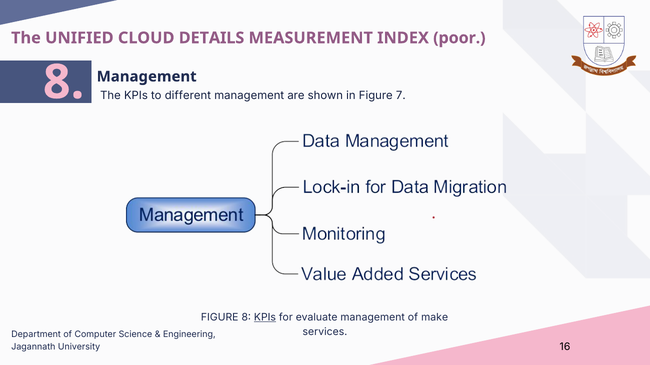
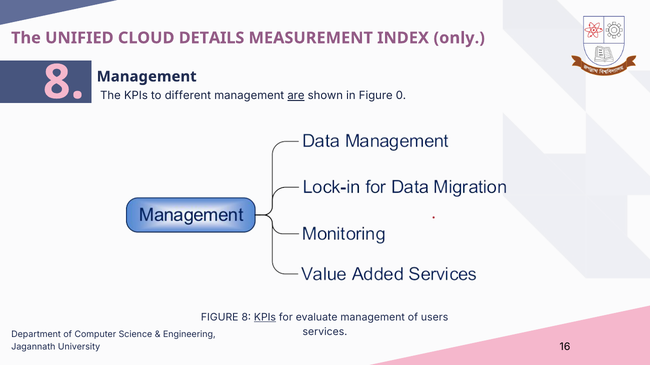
poor: poor -> only (459, 38)
are underline: none -> present (296, 96)
7: 7 -> 0 (401, 96)
make: make -> users (435, 318)
